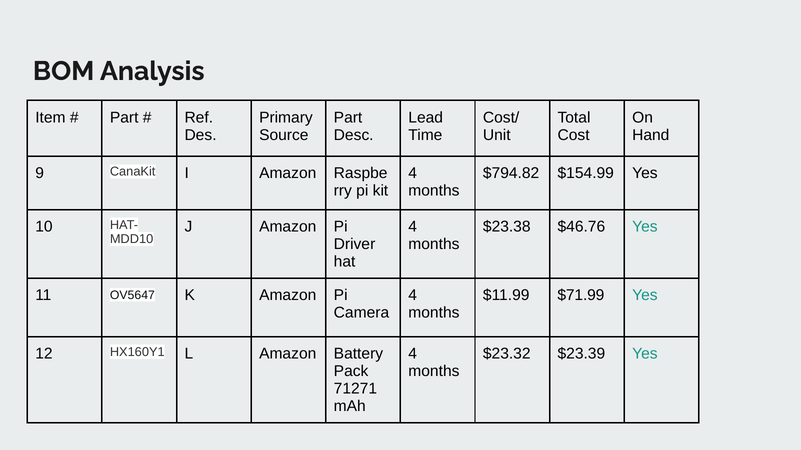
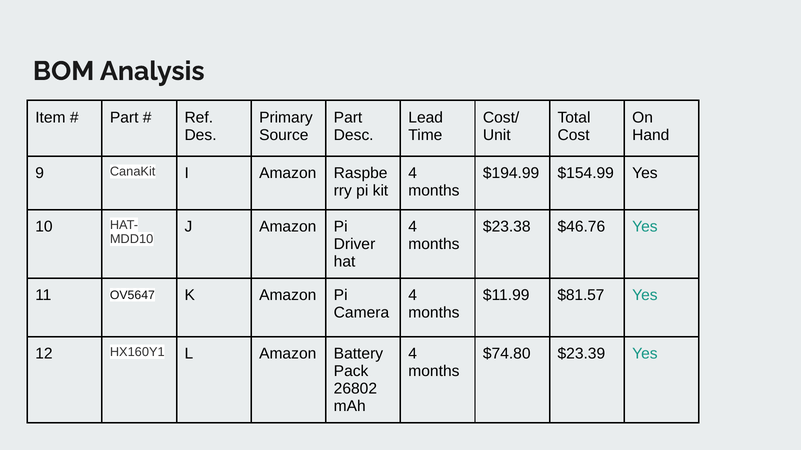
$794.82: $794.82 -> $194.99 (511, 174)
$71.99: $71.99 -> $81.57 (581, 295)
$23.32: $23.32 -> $74.80 (507, 354)
71271: 71271 -> 26802 (355, 389)
